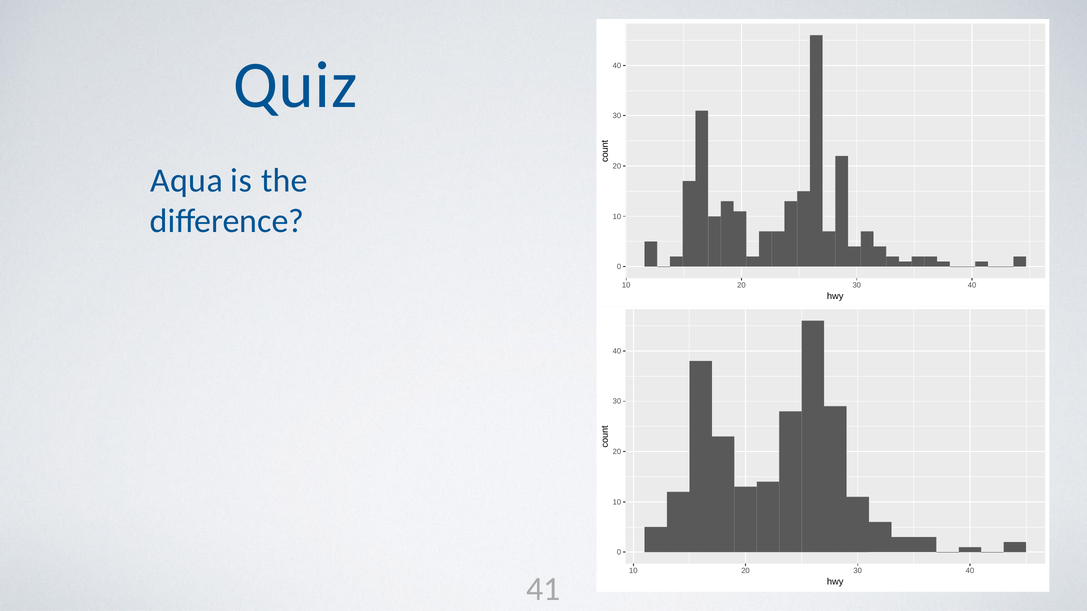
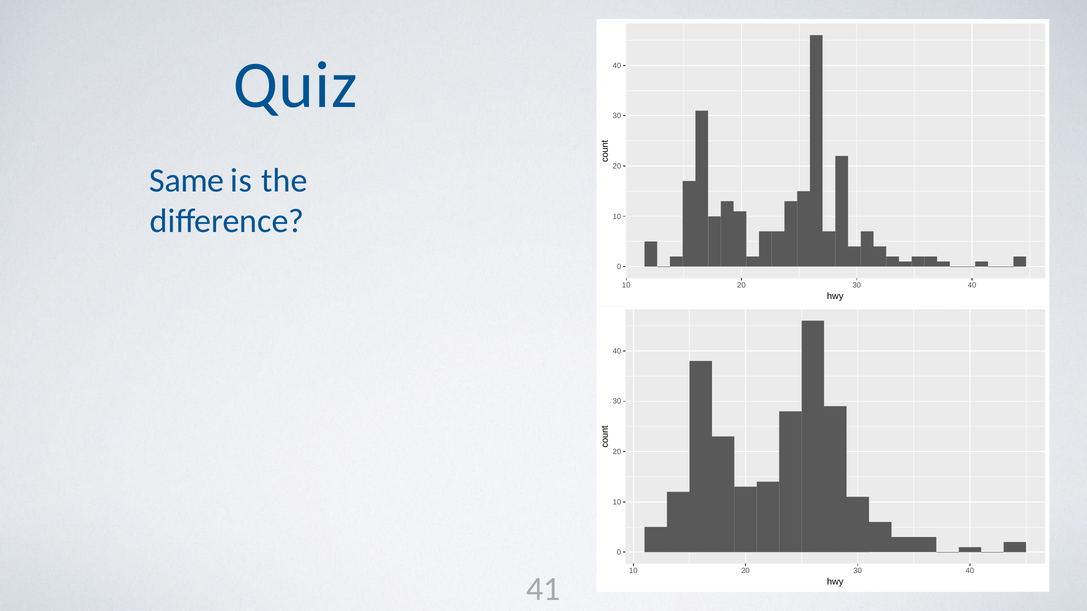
Aqua: Aqua -> Same (187, 181)
